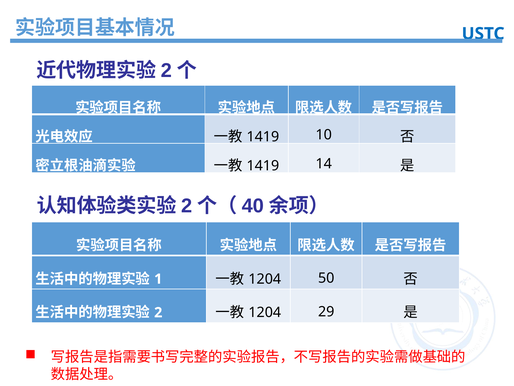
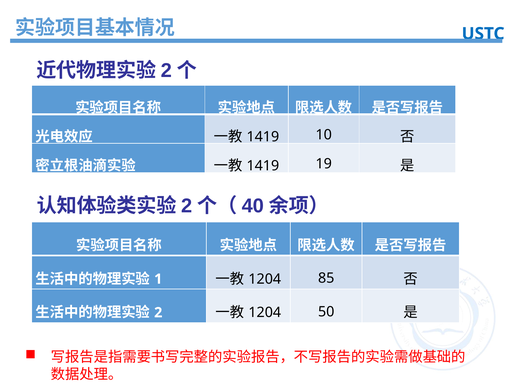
14: 14 -> 19 (324, 164)
50: 50 -> 85 (326, 278)
29: 29 -> 50 (326, 311)
